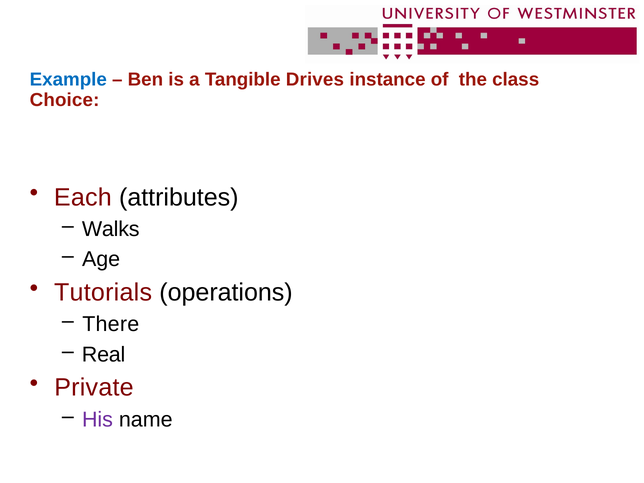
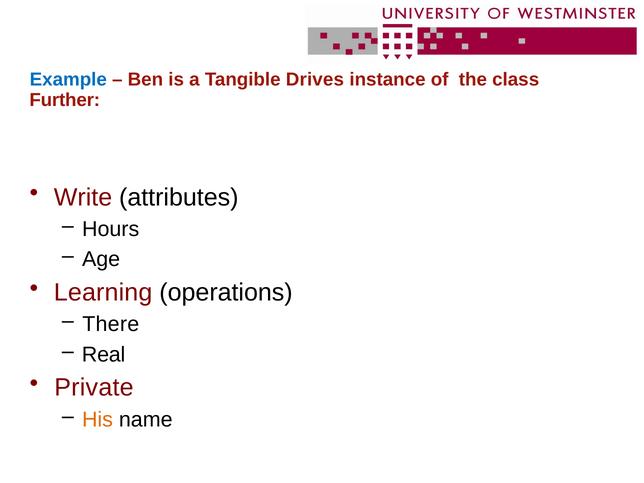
Choice: Choice -> Further (65, 100)
Each: Each -> Write (83, 197)
Walks: Walks -> Hours (111, 229)
Tutorials: Tutorials -> Learning (103, 292)
His colour: purple -> orange (97, 420)
